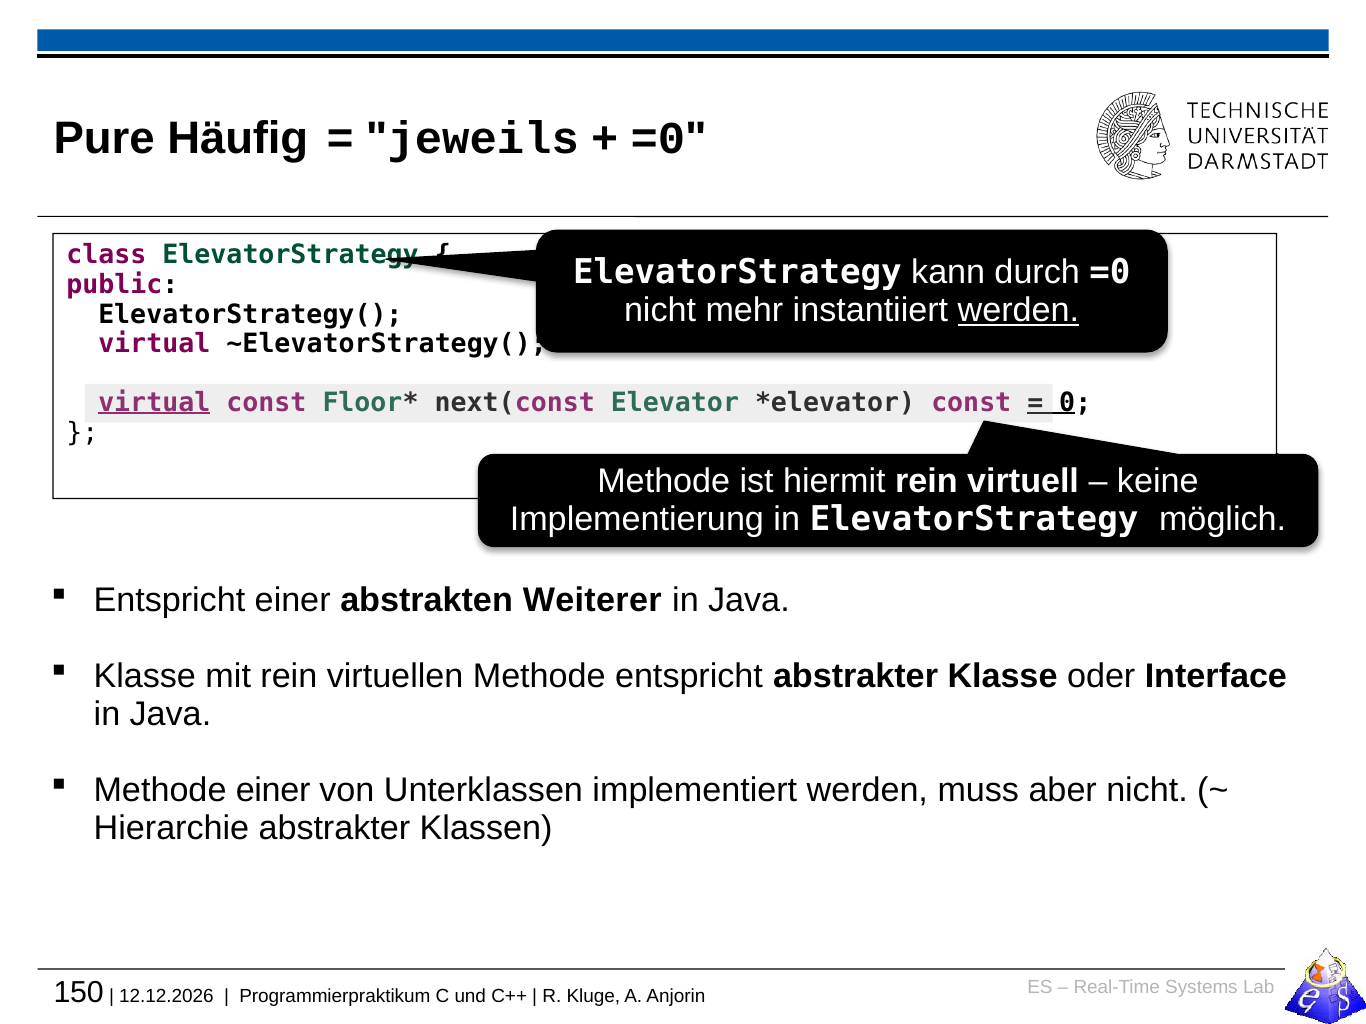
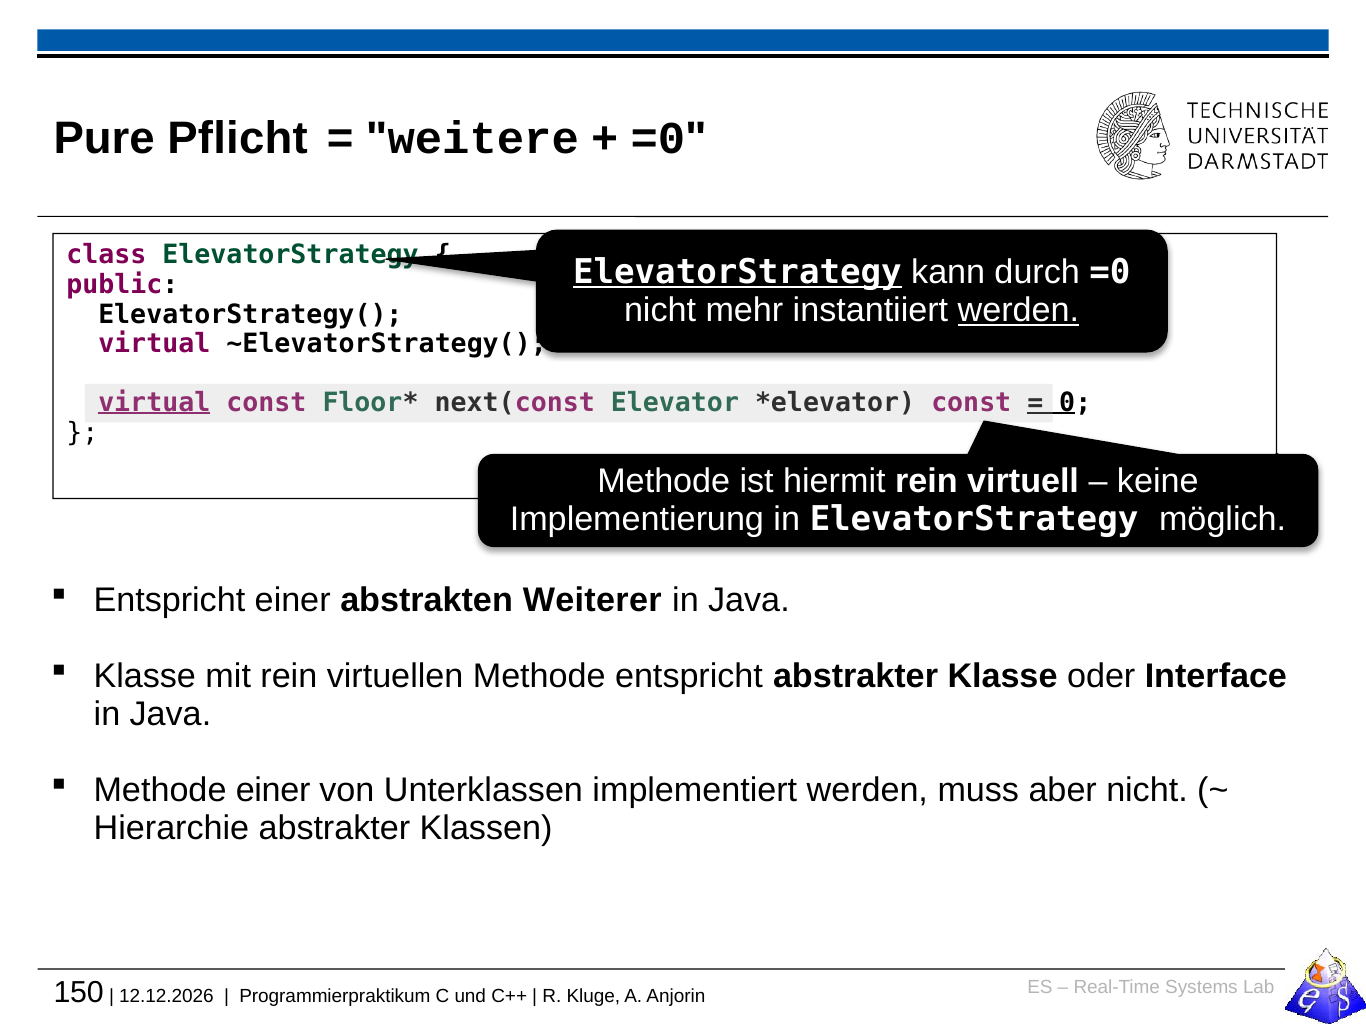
Häufig: Häufig -> Pflicht (238, 139)
jeweils: jeweils -> weitere (483, 139)
ElevatorStrategy underline: none -> present (737, 272)
